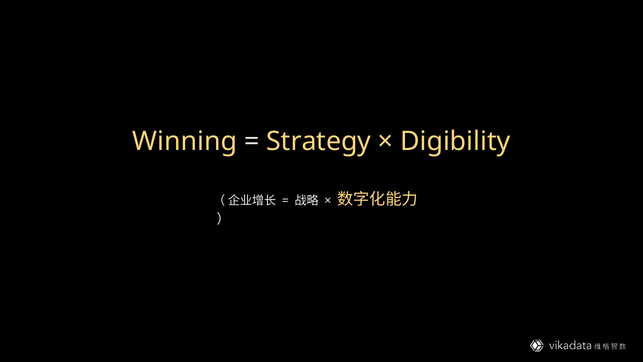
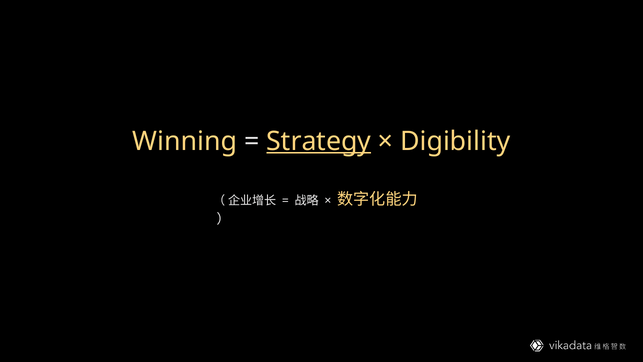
Strategy underline: none -> present (319, 141)
